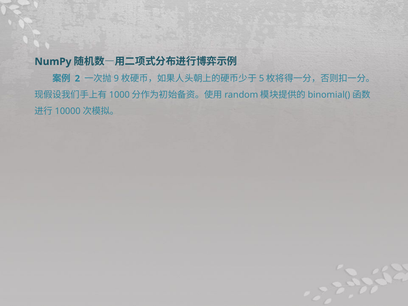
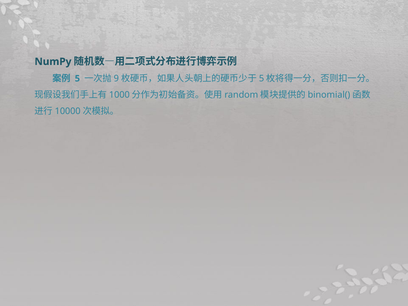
2: 2 -> 5 (77, 79)
